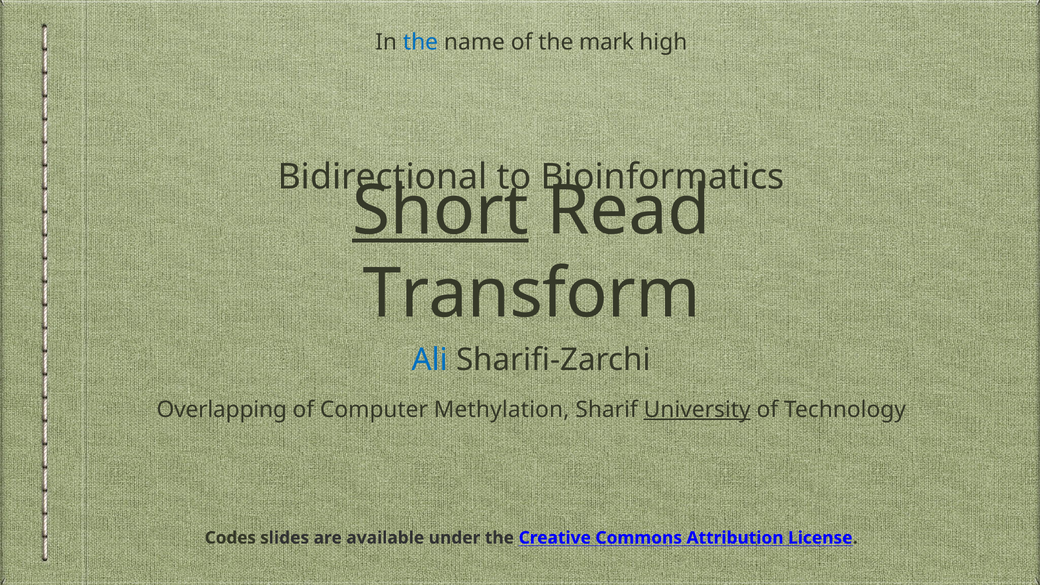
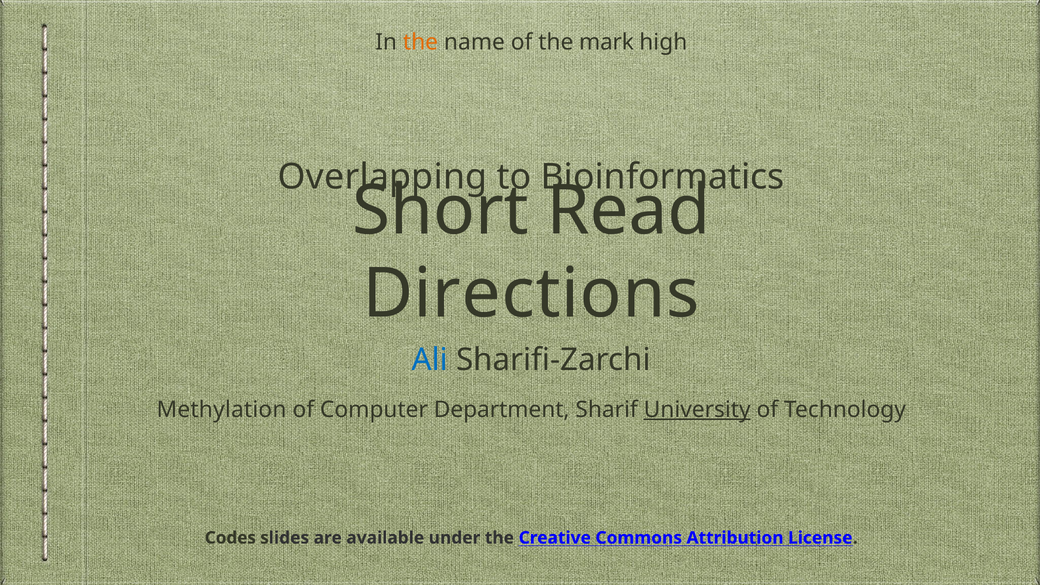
the colour: blue -> orange (420, 42)
Bidirectional: Bidirectional -> Overlapping (383, 177)
Short underline: present -> none (440, 211)
Transform: Transform -> Directions (531, 294)
Overlapping: Overlapping -> Methylation (222, 410)
Methylation: Methylation -> Department (502, 410)
